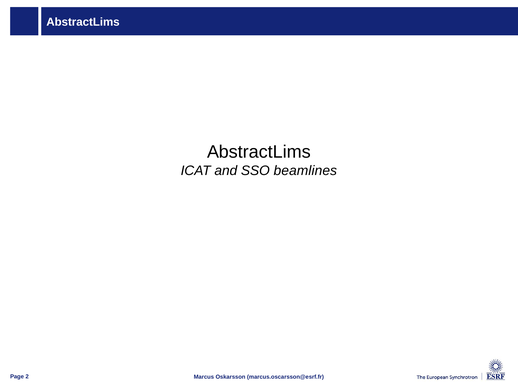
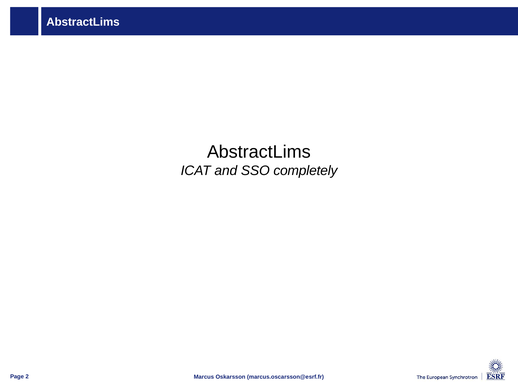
beamlines: beamlines -> completely (305, 170)
